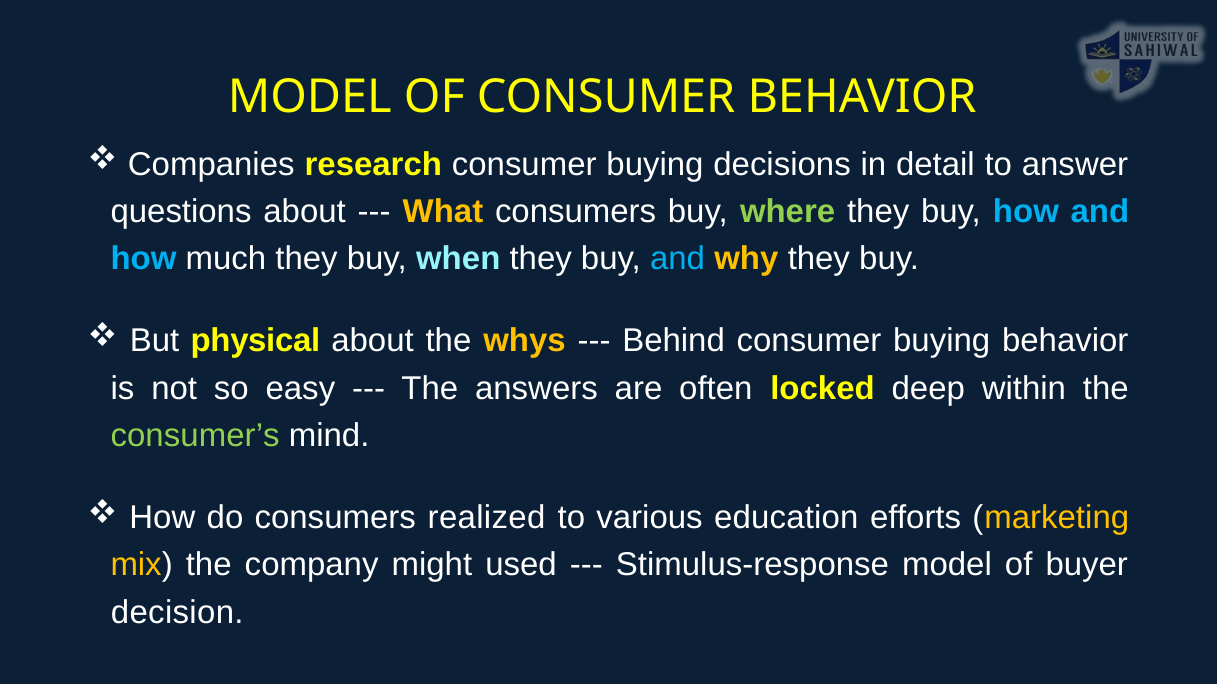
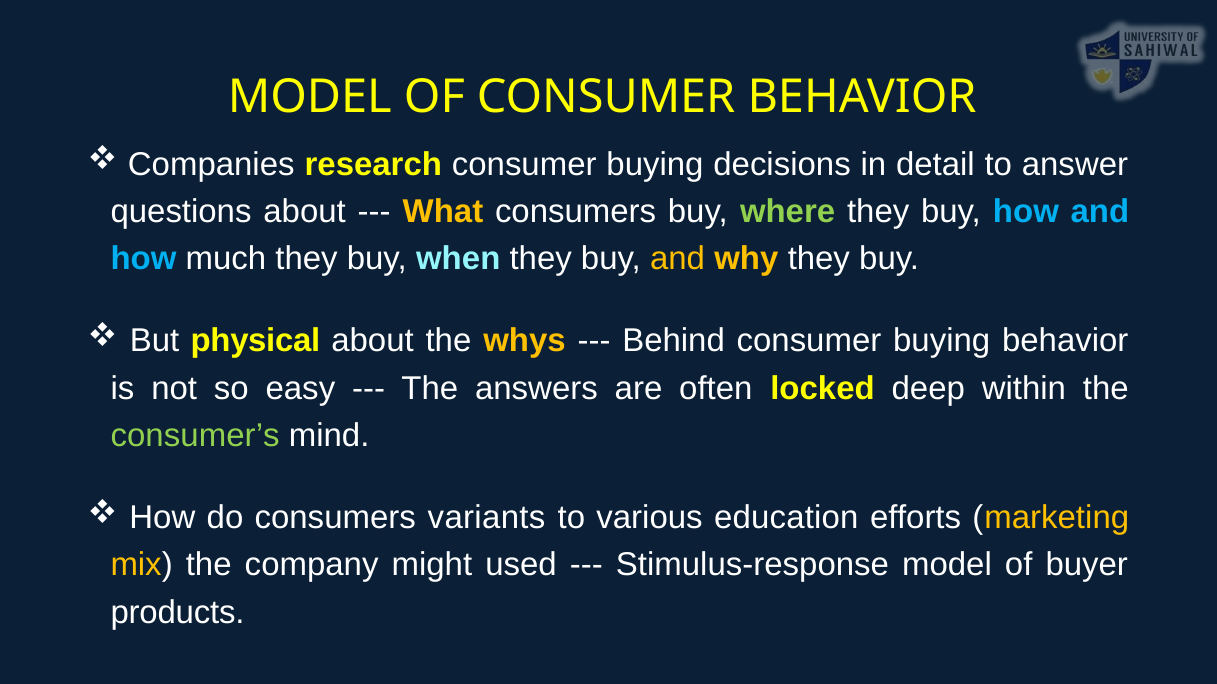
and colour: light blue -> yellow (678, 259)
realized: realized -> variants (487, 518)
decision: decision -> products (177, 613)
